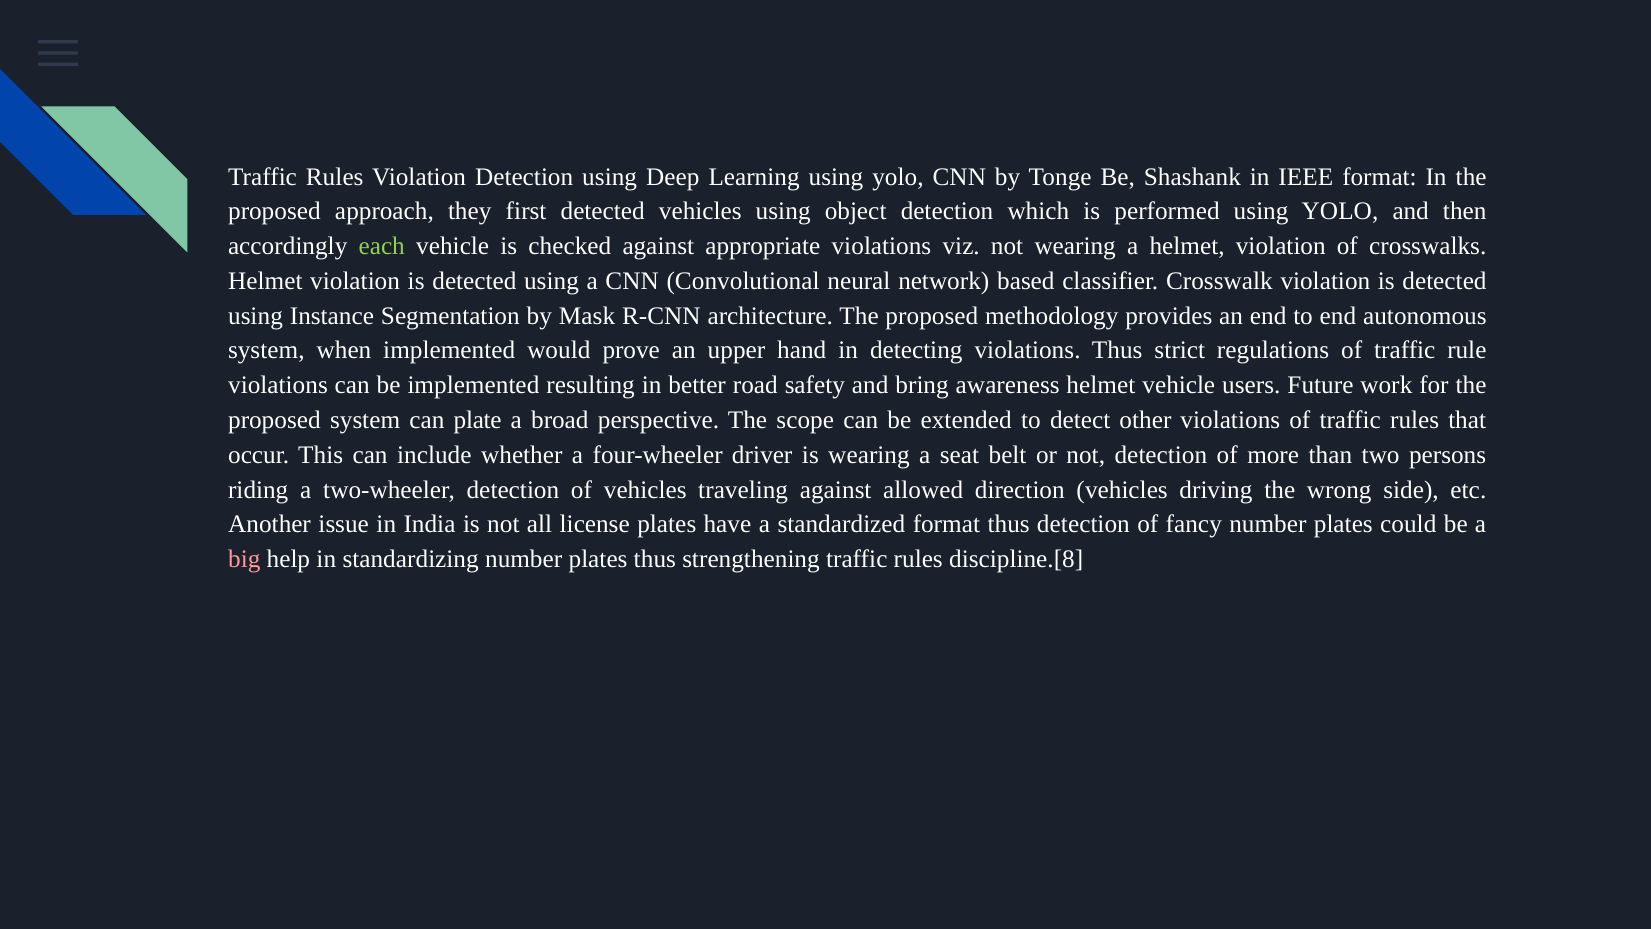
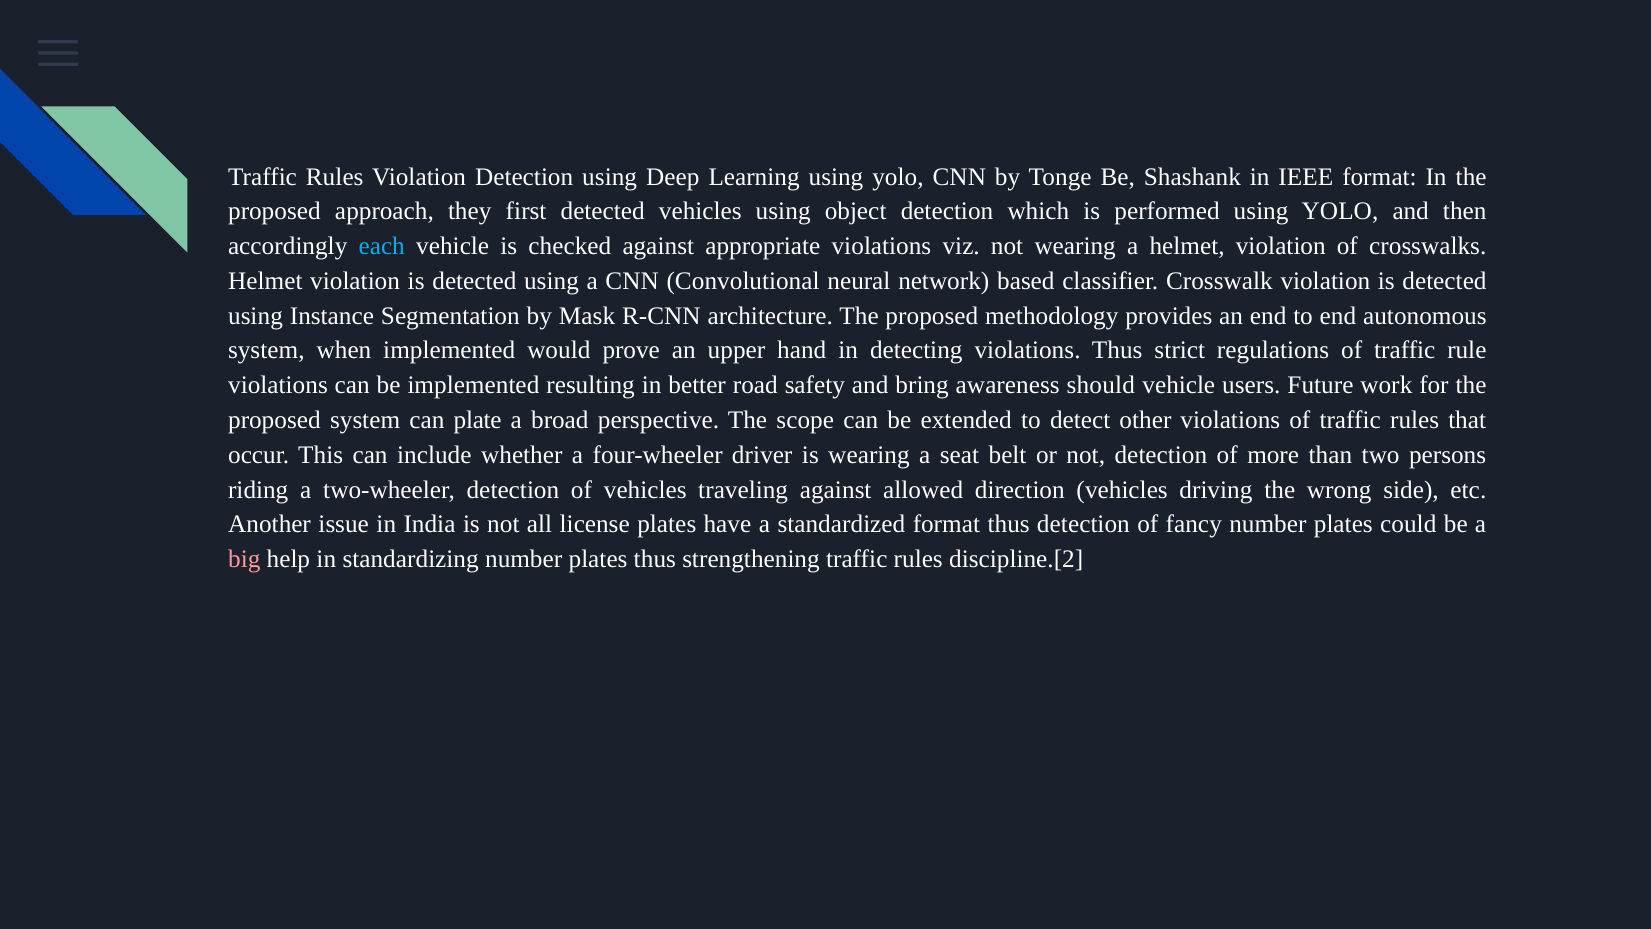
each colour: light green -> light blue (382, 246)
awareness helmet: helmet -> should (1101, 385)
discipline.[8: discipline.[8 -> discipline.[2 (1016, 559)
